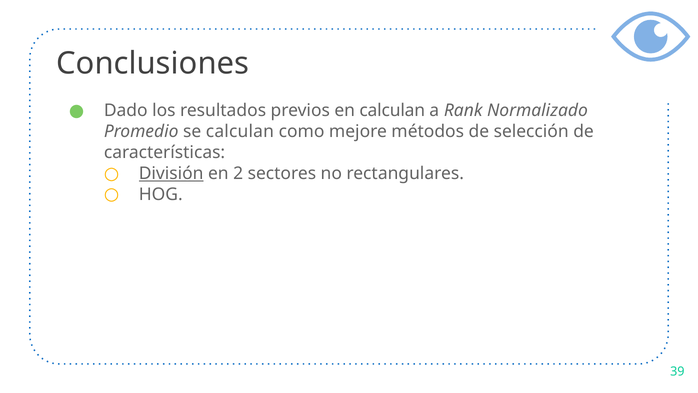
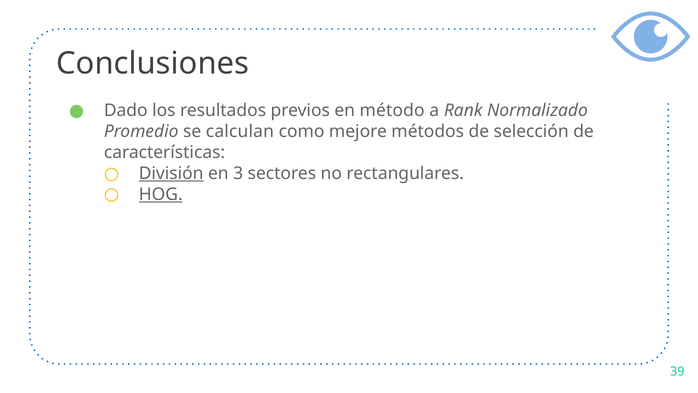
en calculan: calculan -> método (392, 111)
2: 2 -> 3 (238, 173)
HOG underline: none -> present (161, 194)
